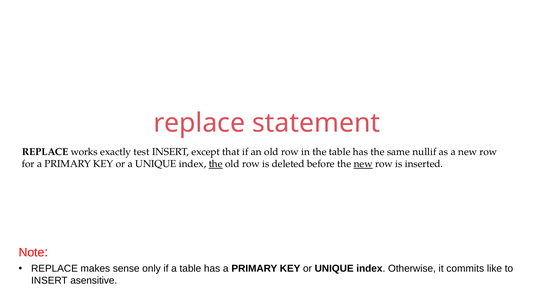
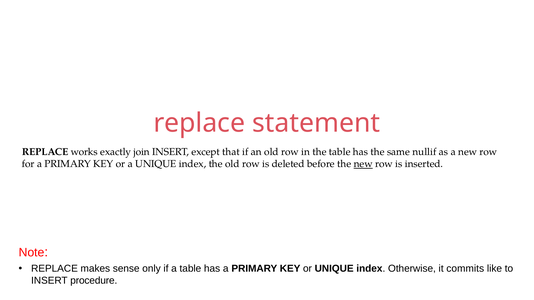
test: test -> join (142, 152)
the underline: present -> none (216, 164)
asensitive: asensitive -> procedure (94, 281)
